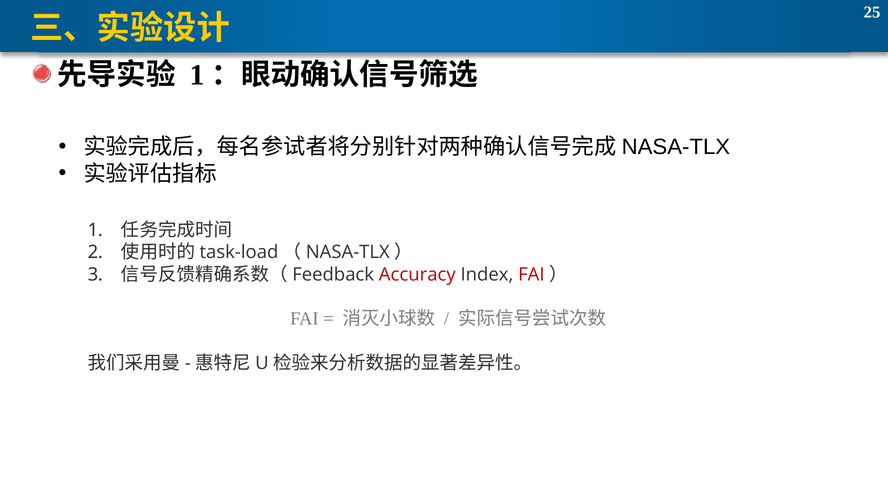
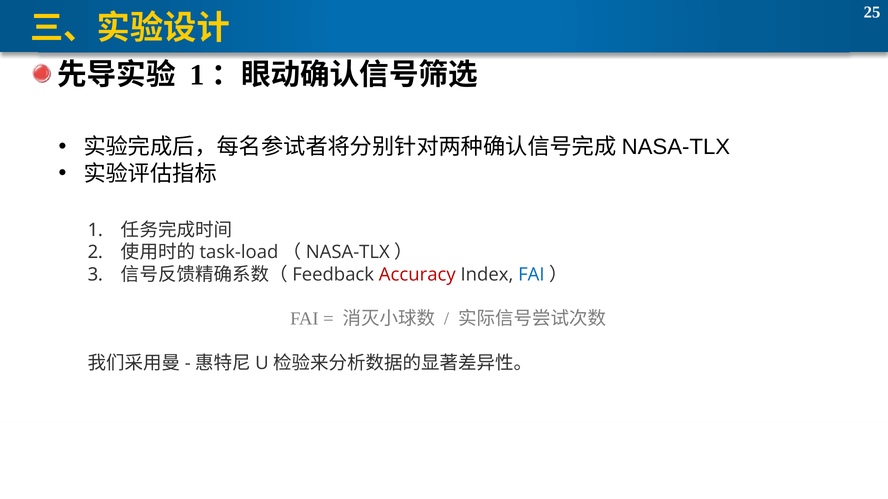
FAI colour: red -> blue (531, 275)
